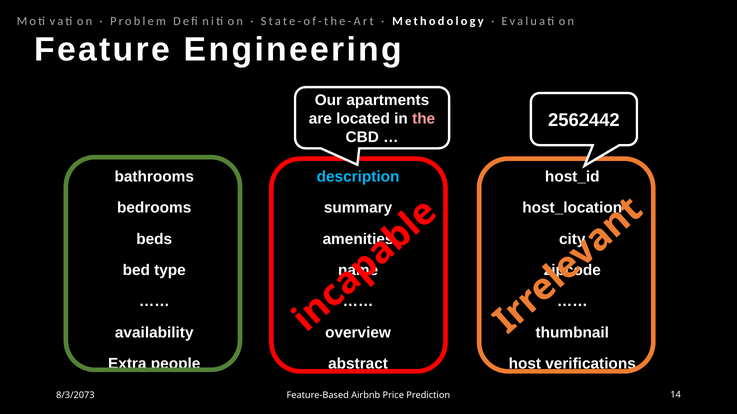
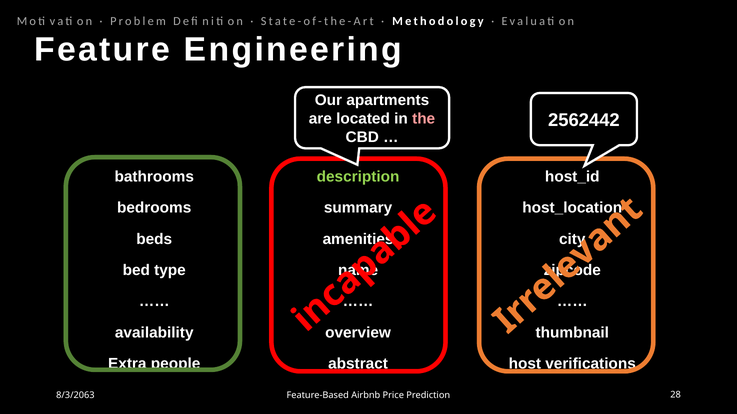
description colour: light blue -> light green (358, 177)
8/3/2073: 8/3/2073 -> 8/3/2063 (75, 396)
14: 14 -> 28 (676, 395)
